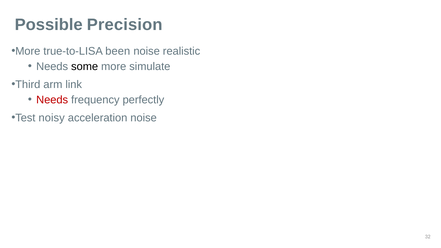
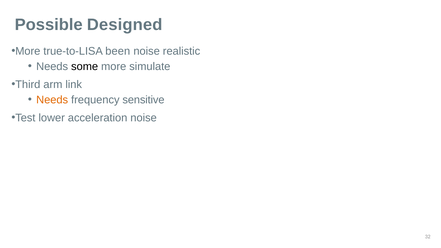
Precision: Precision -> Designed (125, 25)
Needs colour: red -> orange (52, 100)
perfectly: perfectly -> sensitive (143, 100)
noisy: noisy -> lower (52, 118)
